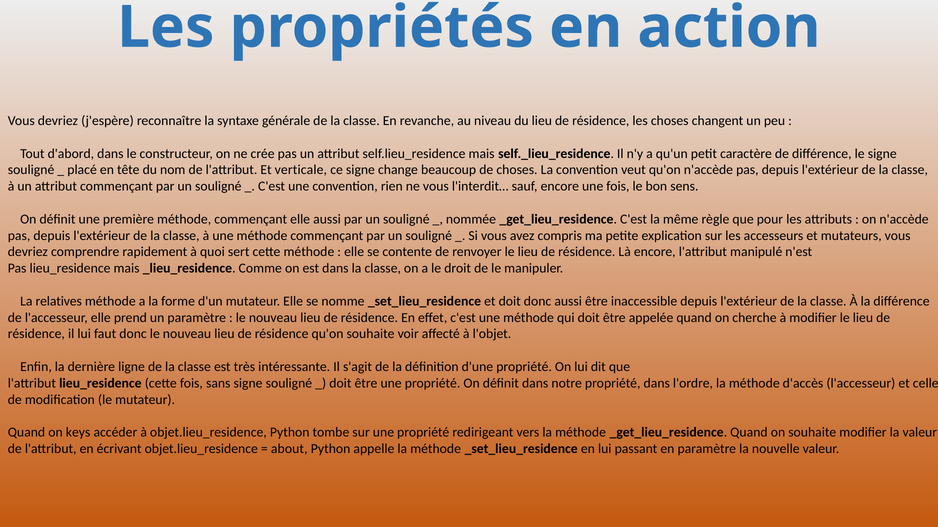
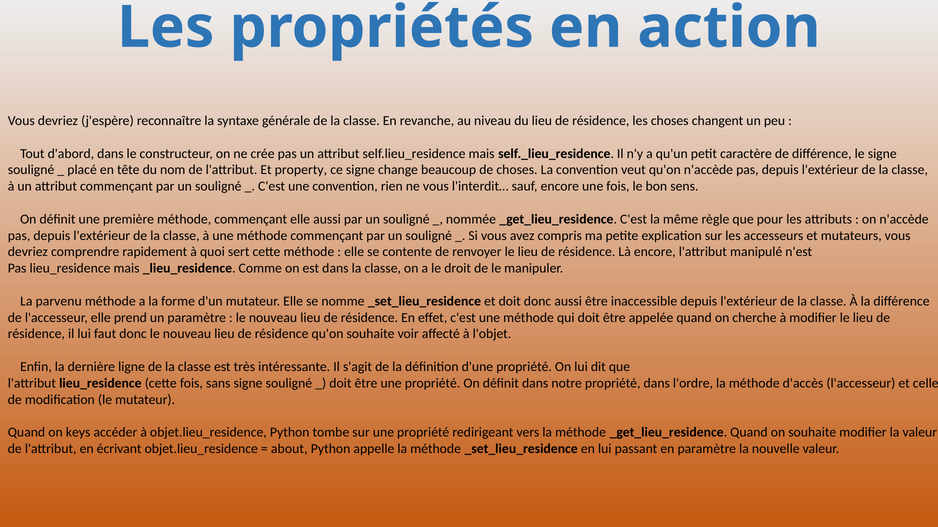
verticale: verticale -> property (301, 170)
relatives: relatives -> parvenu (59, 302)
